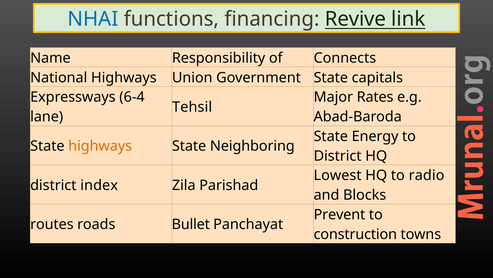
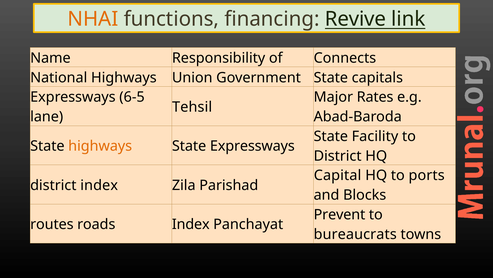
NHAI colour: blue -> orange (93, 19)
6-4: 6-4 -> 6-5 (132, 97)
Energy: Energy -> Facility (375, 136)
State Neighboring: Neighboring -> Expressways (252, 146)
Lowest: Lowest -> Capital (338, 175)
radio: radio -> ports (427, 175)
roads Bullet: Bullet -> Index (191, 224)
construction: construction -> bureaucrats (355, 234)
